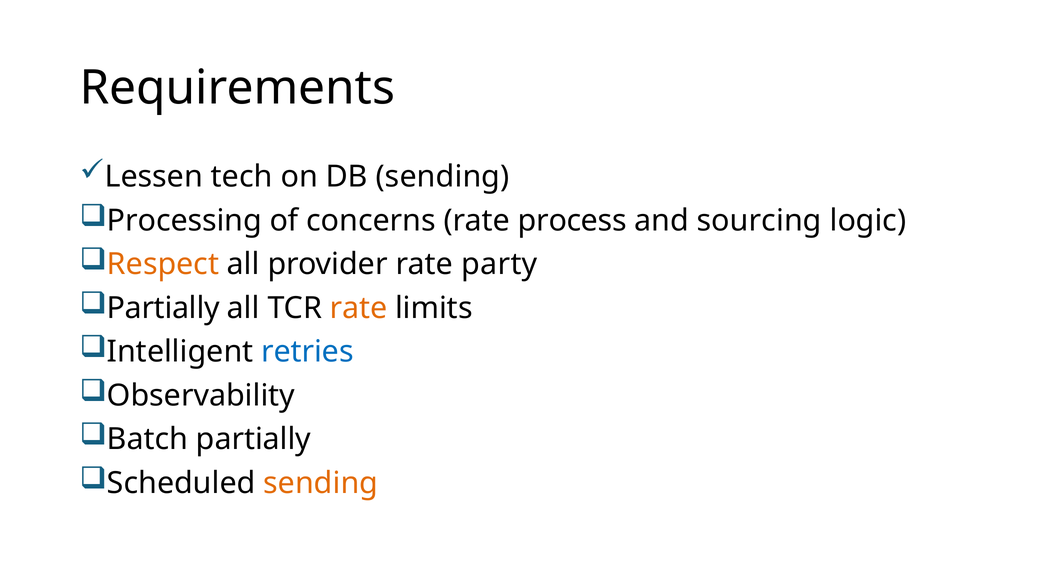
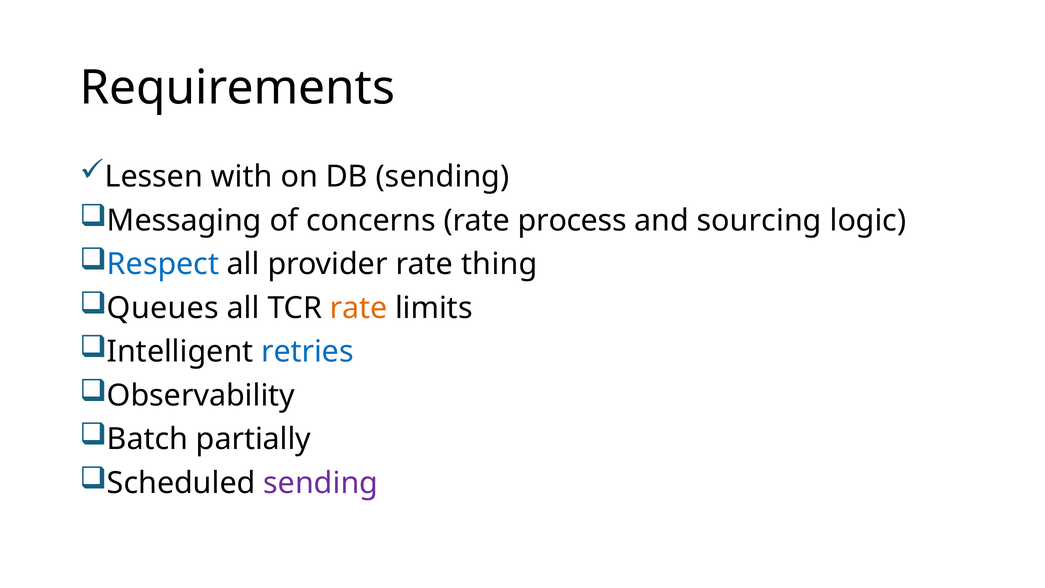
tech: tech -> with (242, 177)
Processing: Processing -> Messaging (184, 220)
Respect colour: orange -> blue (163, 264)
party: party -> thing (499, 264)
Partially: Partially -> Queues (163, 308)
sending colour: orange -> purple (321, 483)
